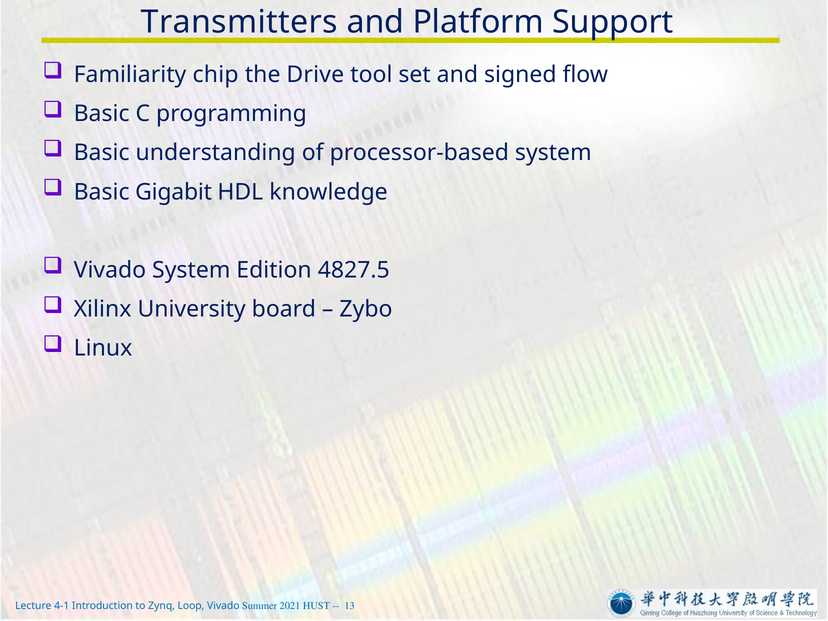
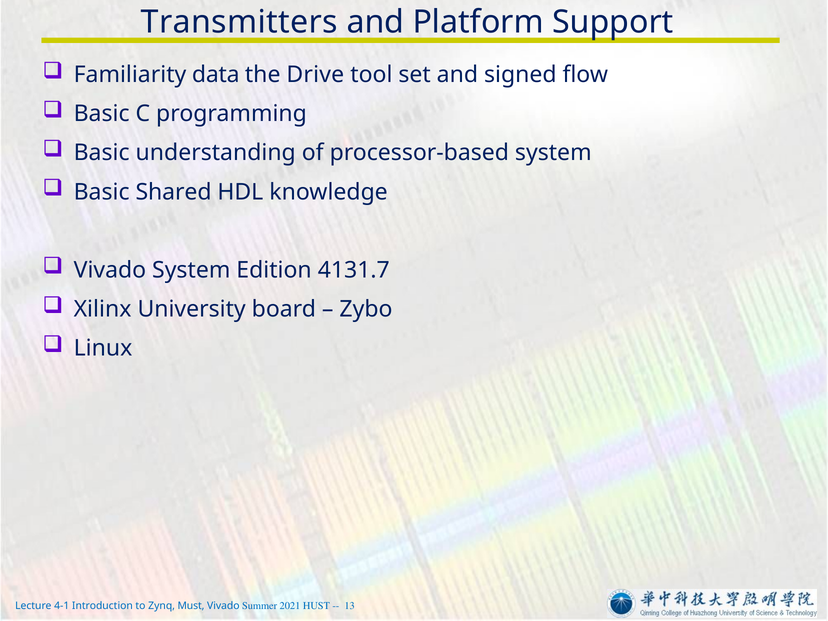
chip: chip -> data (216, 75)
Gigabit: Gigabit -> Shared (174, 192)
4827.5: 4827.5 -> 4131.7 (354, 270)
Loop: Loop -> Must (191, 606)
